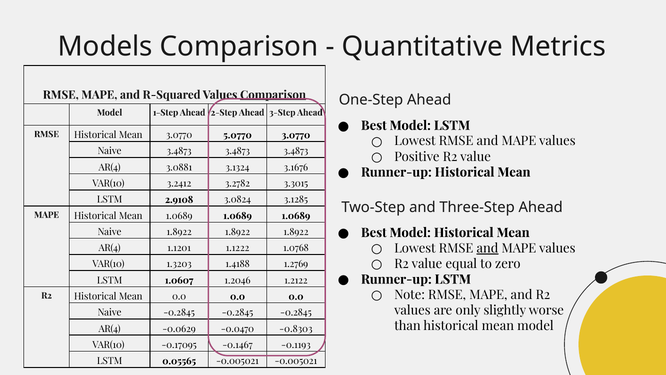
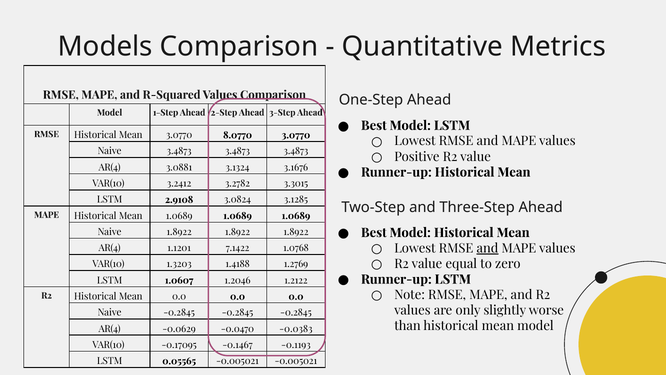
Comparison underline: present -> none (273, 95)
5.0770: 5.0770 -> 8.0770 (238, 135)
1.1222: 1.1222 -> 7.1422 (238, 248)
-0.8303: -0.8303 -> -0.0383 (296, 328)
